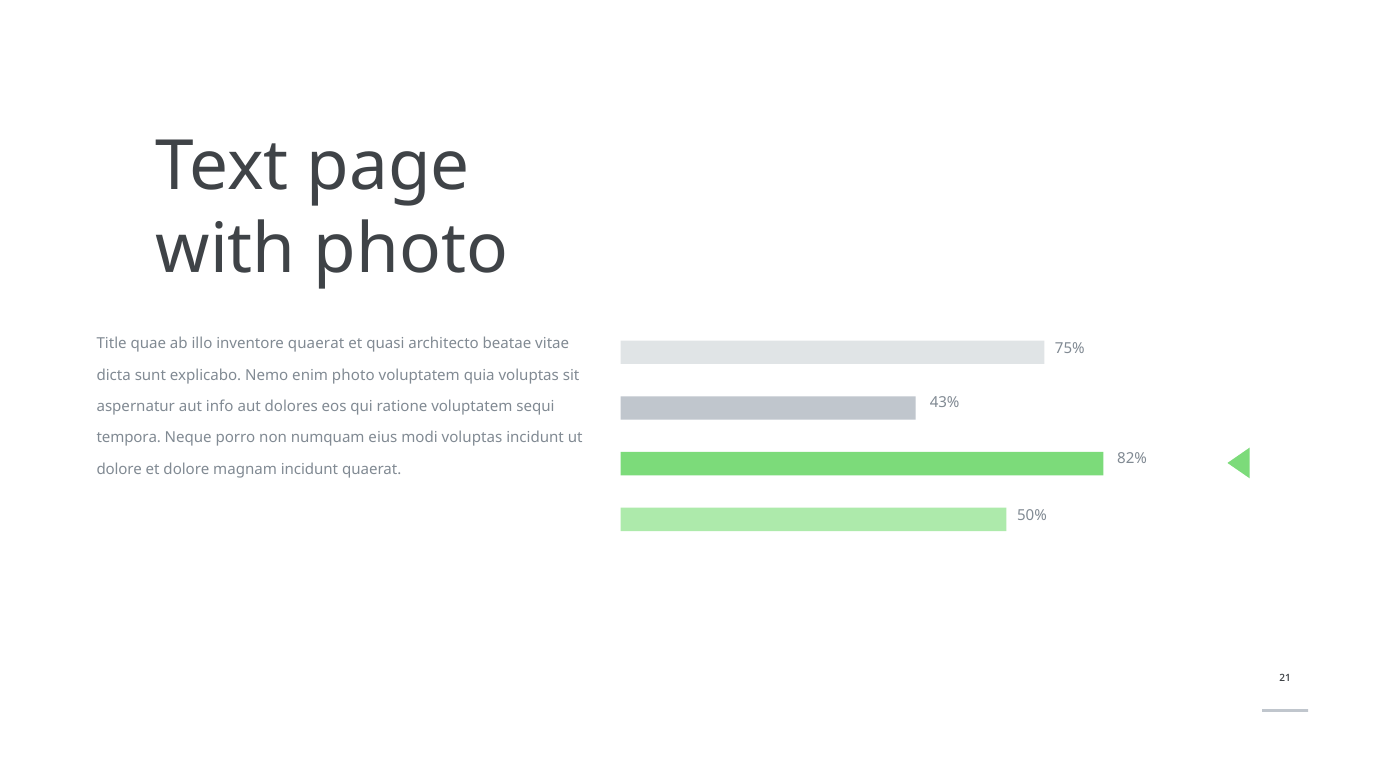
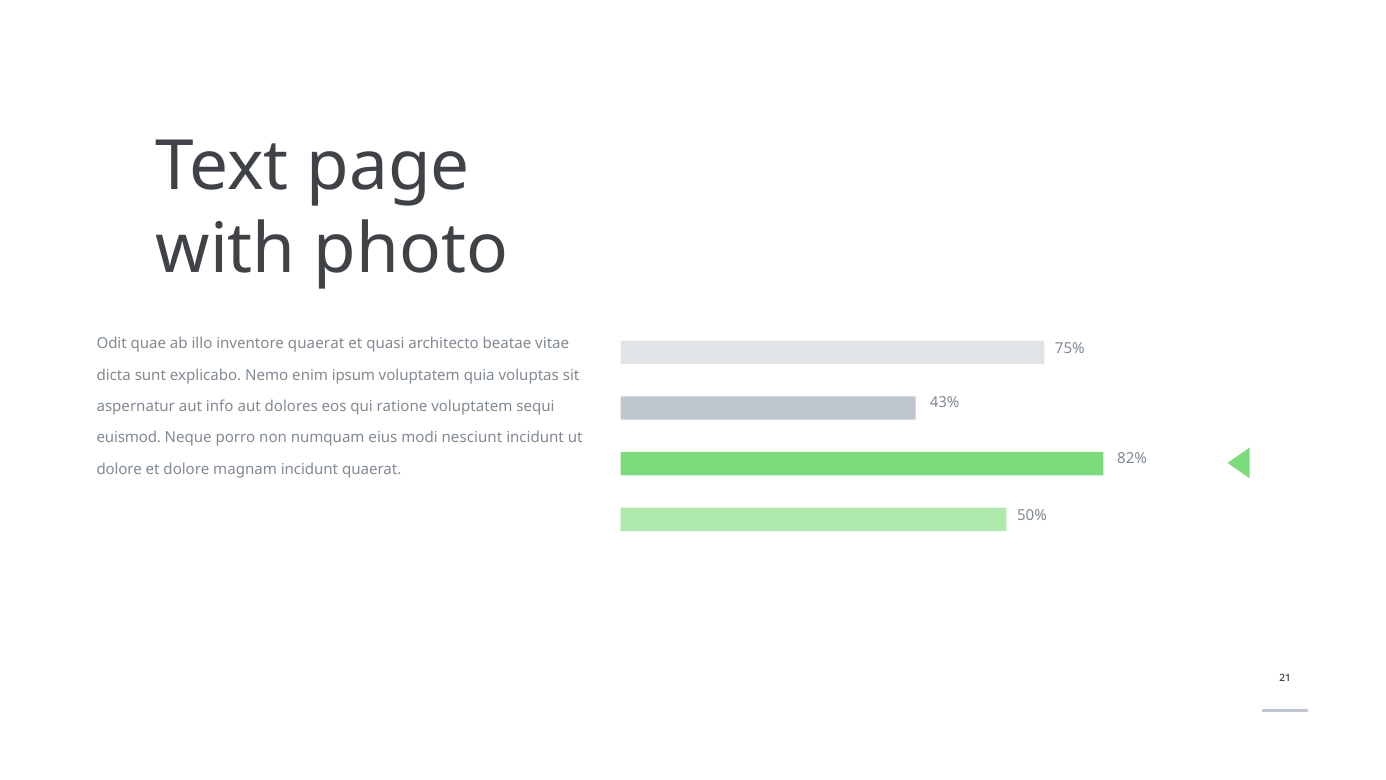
Title: Title -> Odit (112, 343)
enim photo: photo -> ipsum (353, 375)
tempora: tempora -> euismod (129, 438)
modi voluptas: voluptas -> nesciunt (472, 438)
